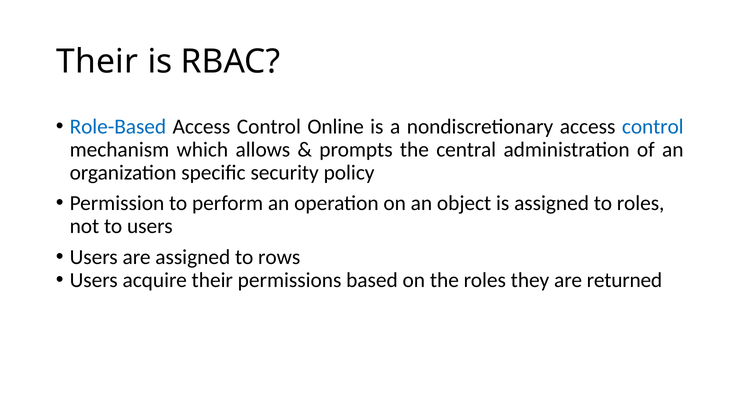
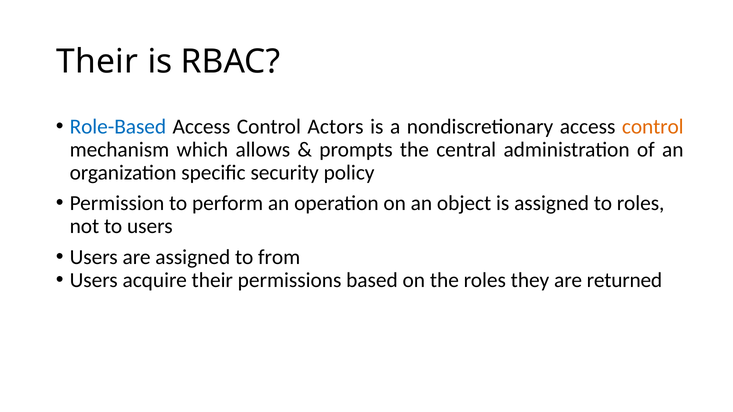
Online: Online -> Actors (335, 127)
control colour: blue -> orange (653, 127)
rows: rows -> from (279, 257)
